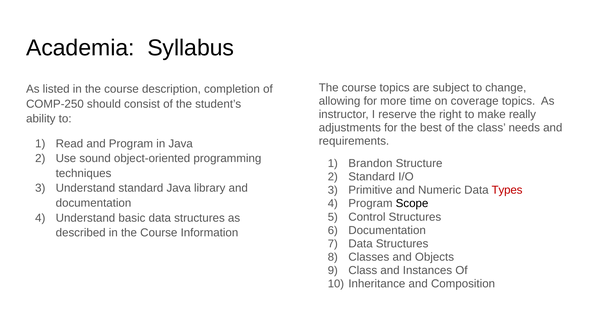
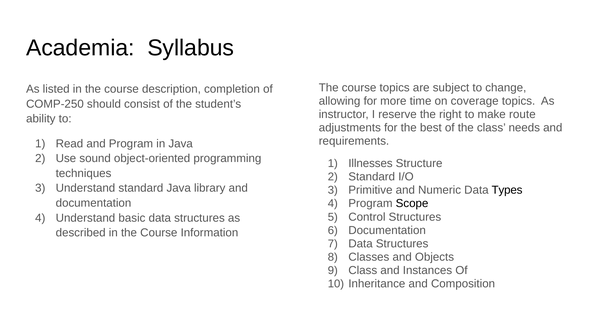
really: really -> route (522, 114)
Brandon: Brandon -> Illnesses (370, 163)
Types colour: red -> black (507, 190)
